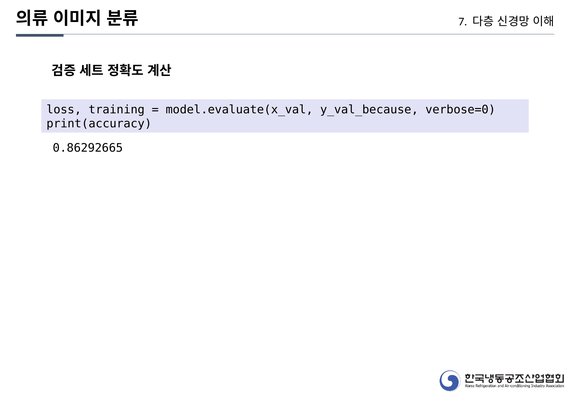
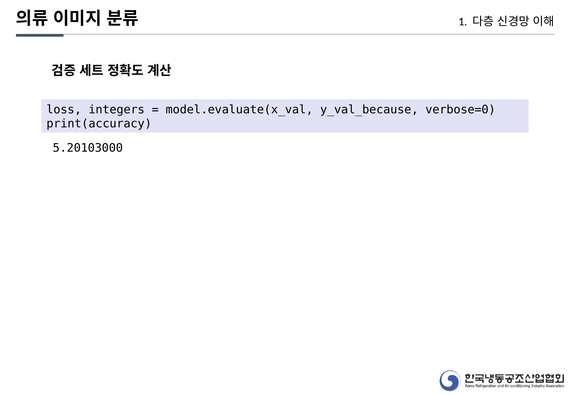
7: 7 -> 1 (463, 22)
training: training -> integers (117, 110)
0.86292665: 0.86292665 -> 5.20103000 (88, 148)
